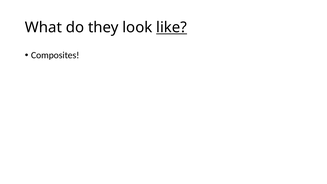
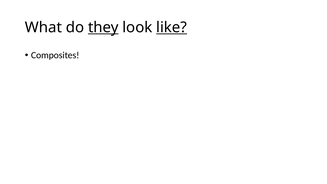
they underline: none -> present (103, 27)
